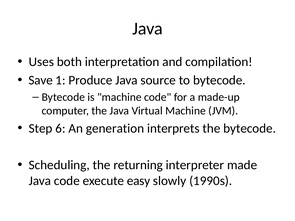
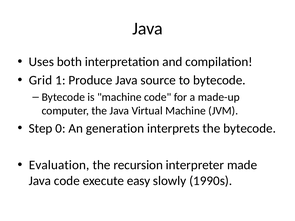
Save: Save -> Grid (41, 80)
6: 6 -> 0 (60, 128)
Scheduling: Scheduling -> Evaluation (59, 165)
returning: returning -> recursion (138, 165)
